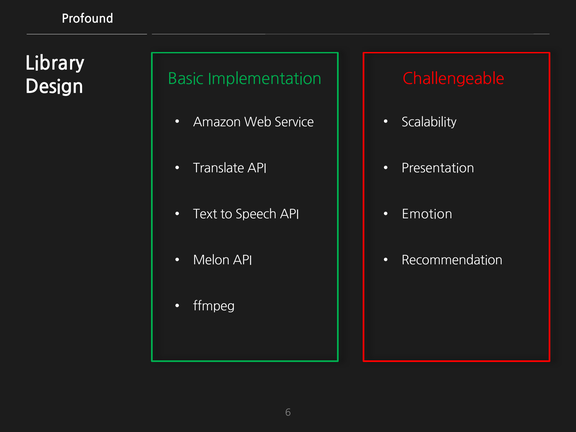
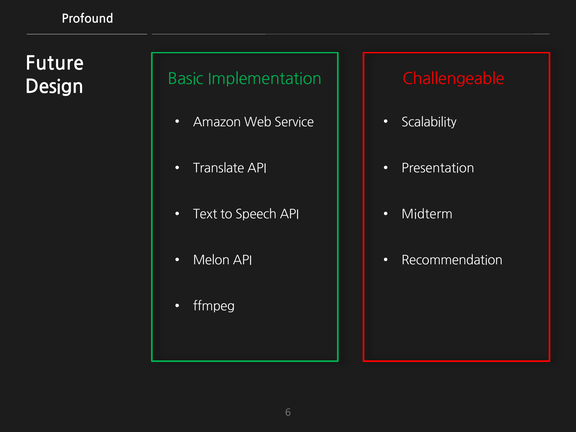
Library: Library -> Future (55, 64)
Emotion: Emotion -> Midterm (427, 214)
